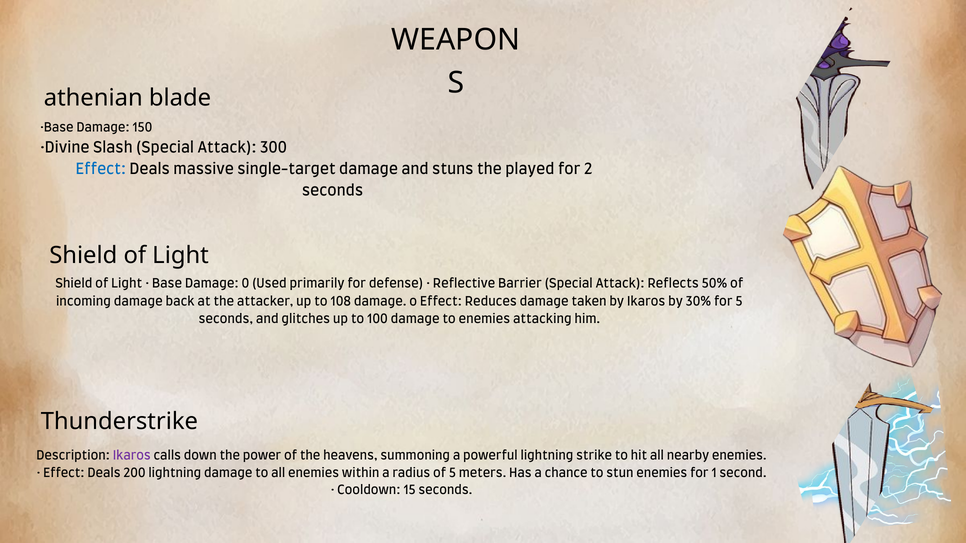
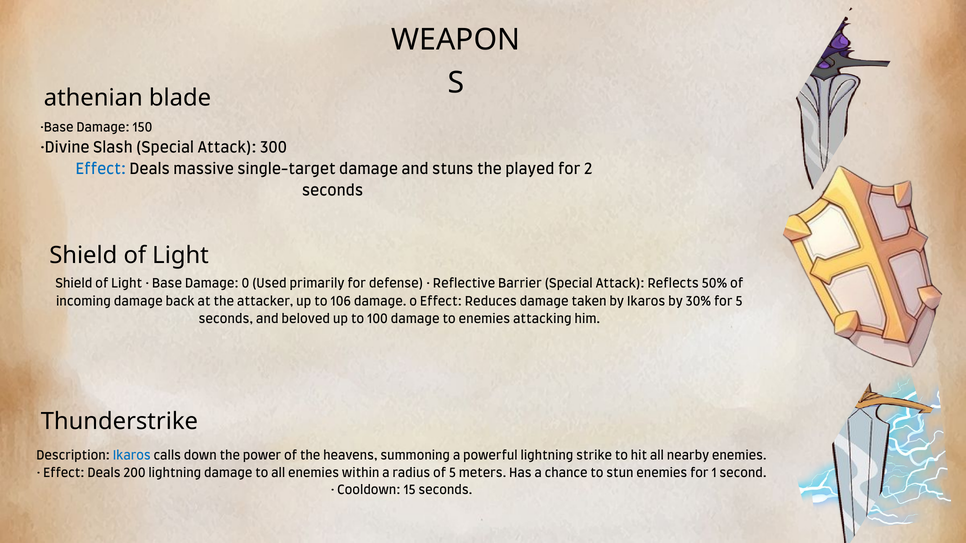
108: 108 -> 106 (341, 302)
glitches: glitches -> beloved (306, 319)
Ikaros colour: purple -> blue (132, 456)
